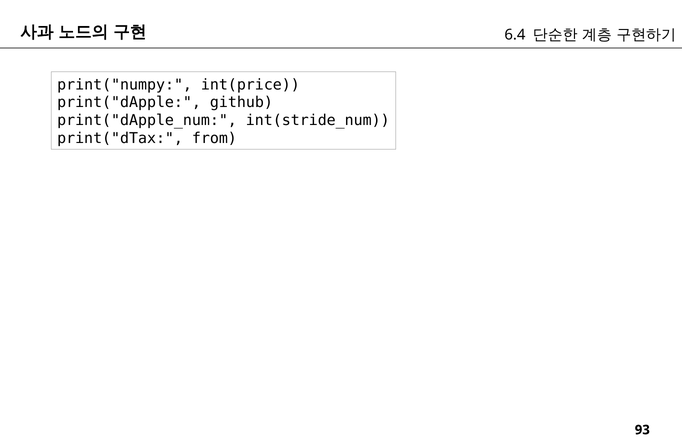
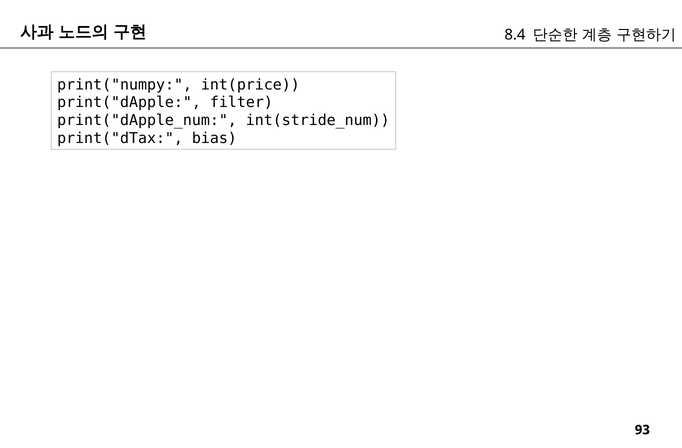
6.4: 6.4 -> 8.4 (515, 35)
github: github -> filter (241, 103)
from: from -> bias (214, 138)
